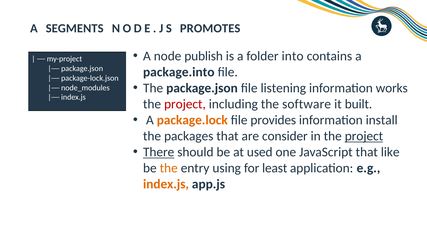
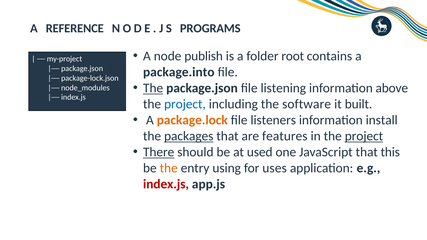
SEGMENTS: SEGMENTS -> REFERENCE (75, 28)
PROMOTES: PROMOTES -> PROGRAMS (210, 28)
into: into -> root (293, 56)
The underline: none -> present (153, 88)
works: works -> above (392, 88)
project colour: red -> blue (185, 104)
provides: provides -> listeners (273, 120)
packages underline: none -> present (189, 136)
consider: consider -> features (285, 136)
like: like -> this (390, 152)
least: least -> uses (275, 168)
index.js colour: orange -> red (166, 184)
